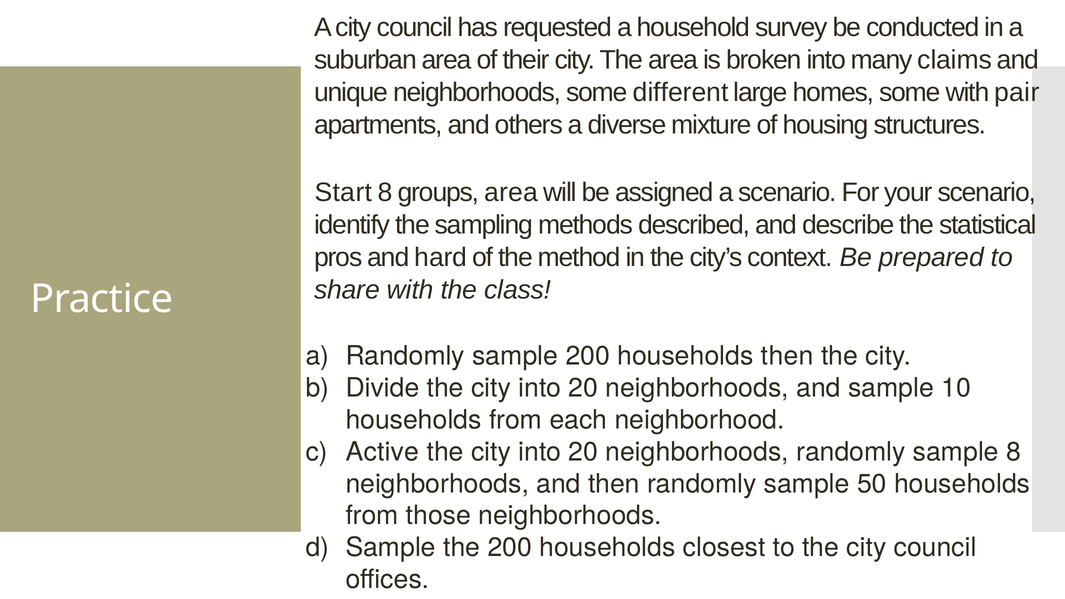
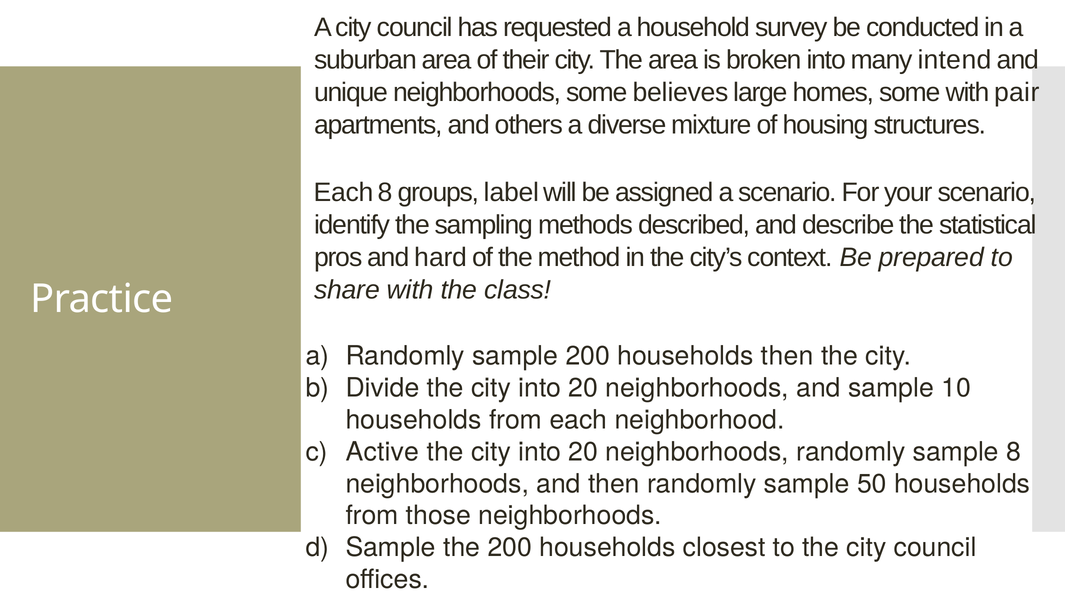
claims: claims -> intend (955, 60)
different: different -> believes (681, 92)
Start: Start -> Each (344, 193)
groups area: area -> label (511, 193)
